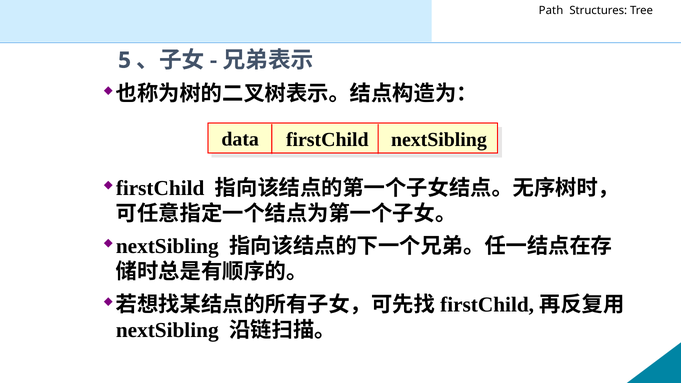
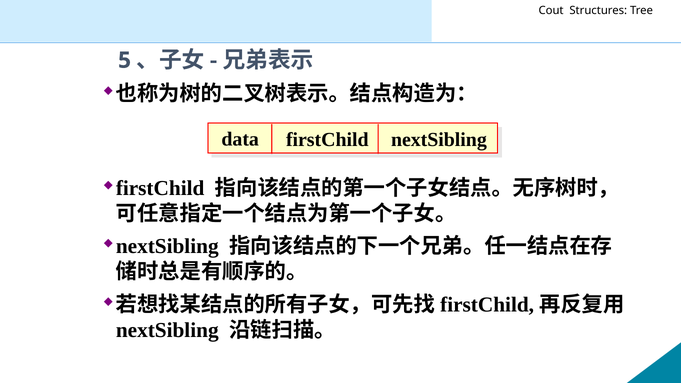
Path: Path -> Cout (551, 10)
